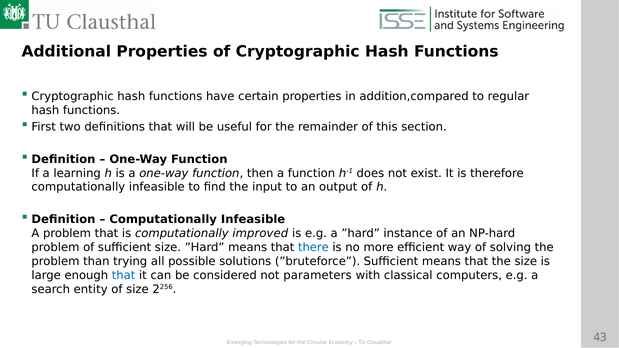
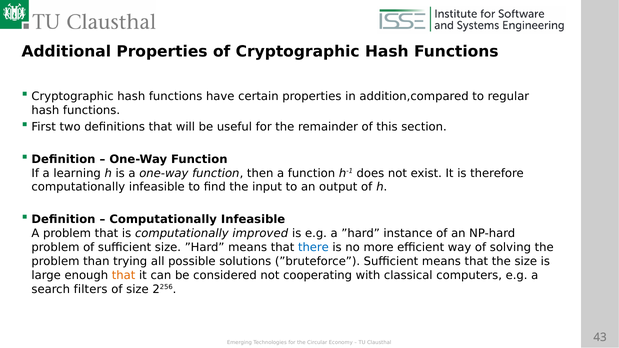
that colour: blue -> orange (124, 275)
parameters: parameters -> cooperating (318, 275)
entity: entity -> filters (91, 289)
